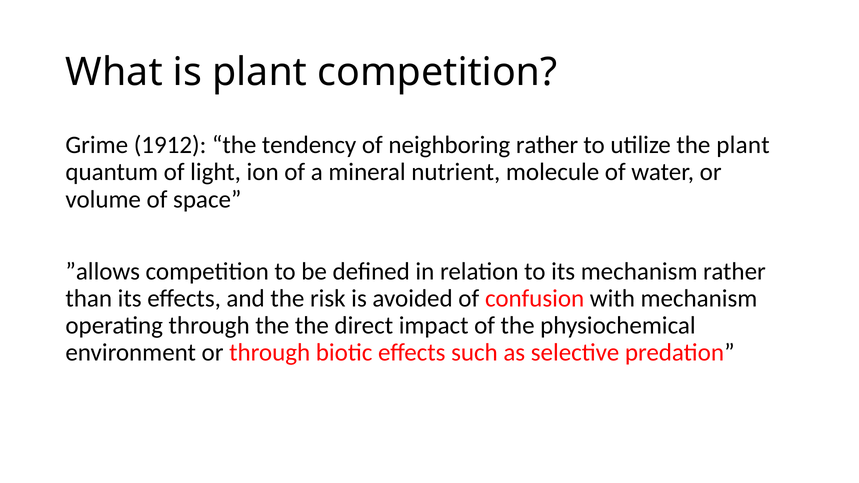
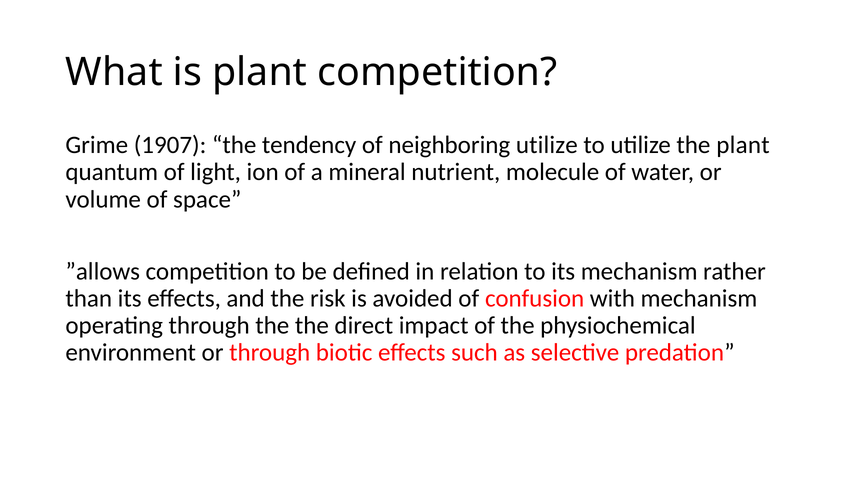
1912: 1912 -> 1907 (170, 145)
neighboring rather: rather -> utilize (547, 145)
